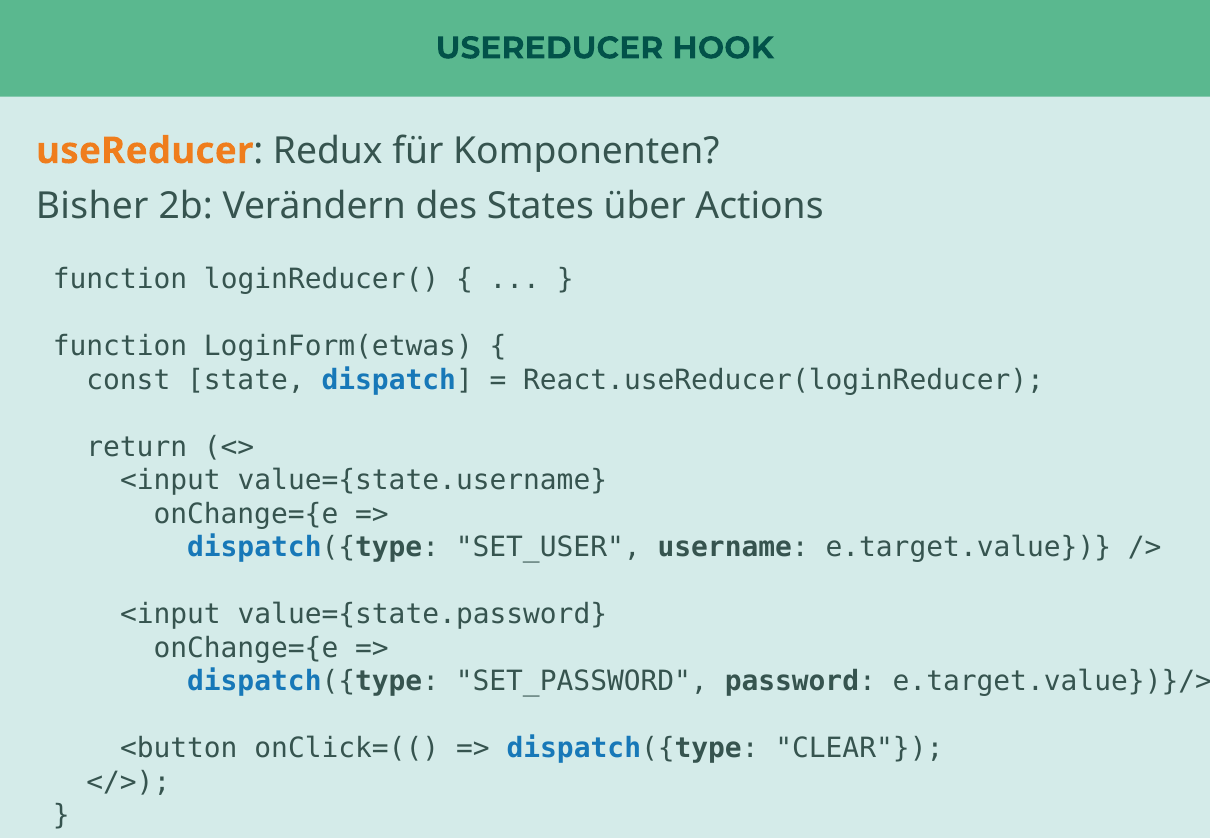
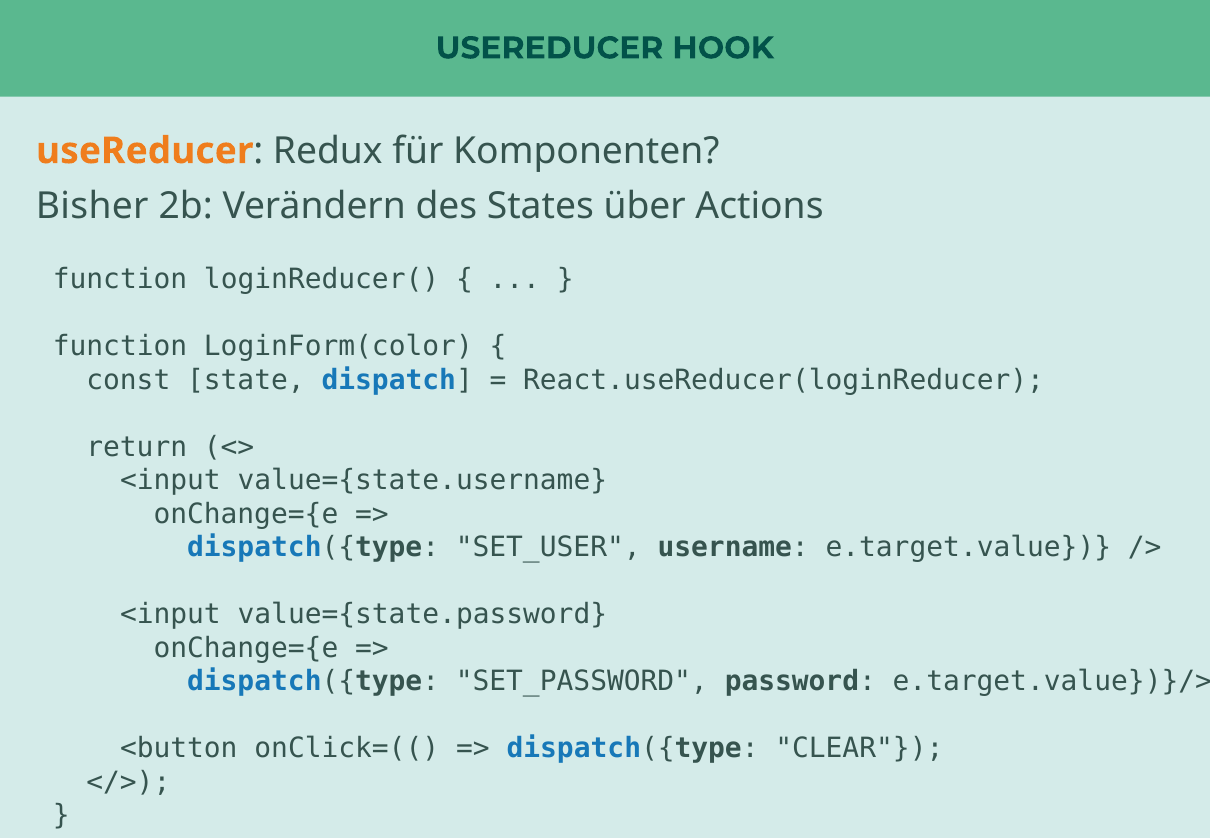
LoginForm(etwas: LoginForm(etwas -> LoginForm(color (338, 346)
